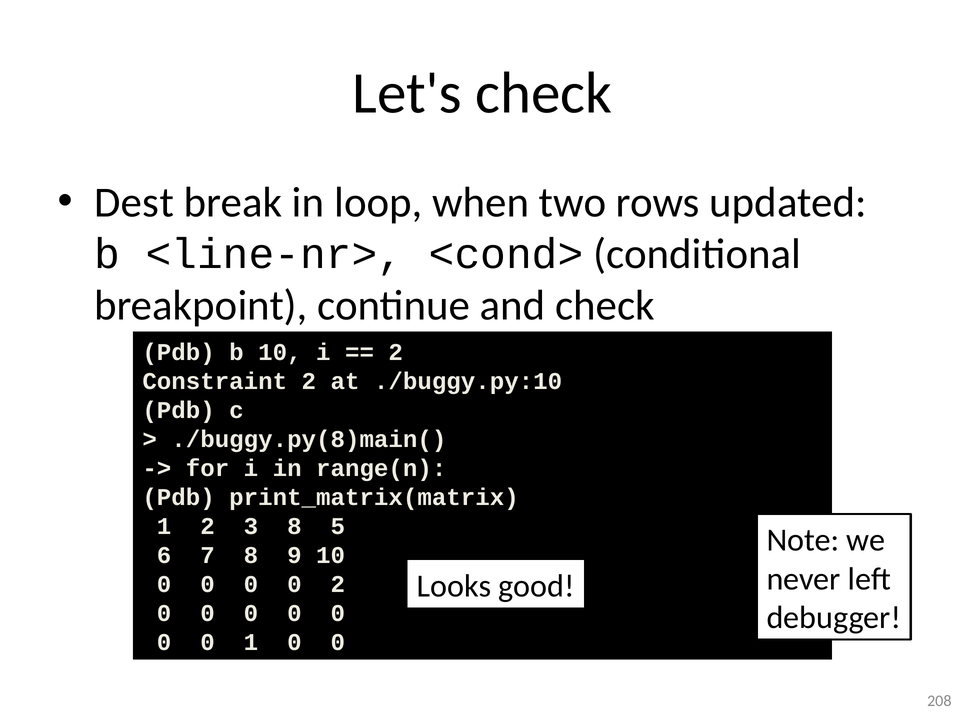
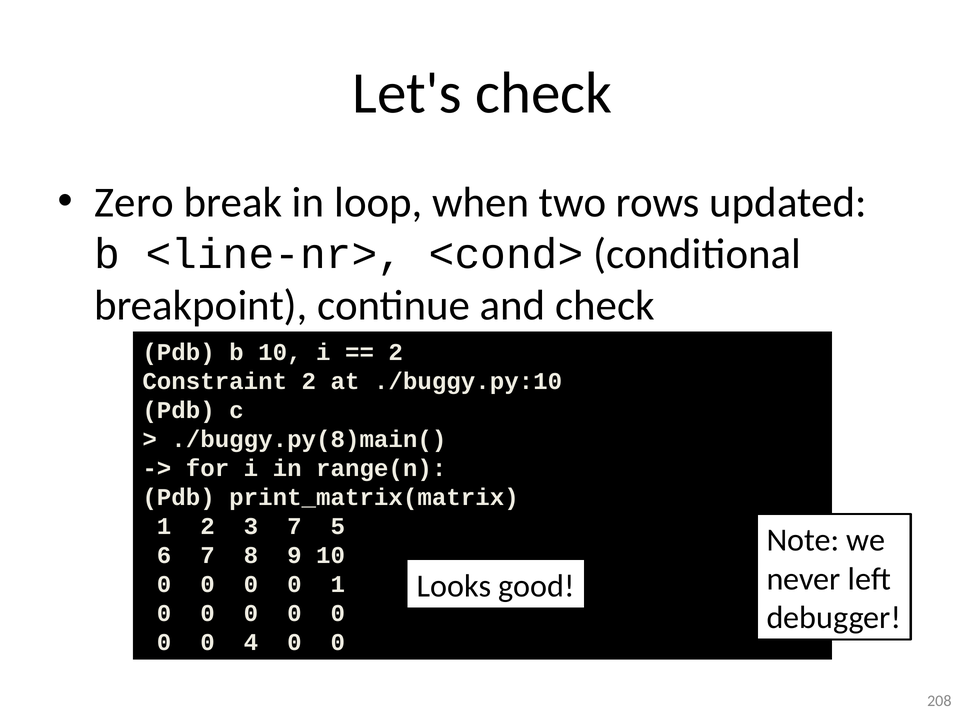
Dest: Dest -> Zero (134, 202)
3 8: 8 -> 7 (294, 526)
0 2: 2 -> 1 (338, 584)
0 1: 1 -> 4 (251, 642)
